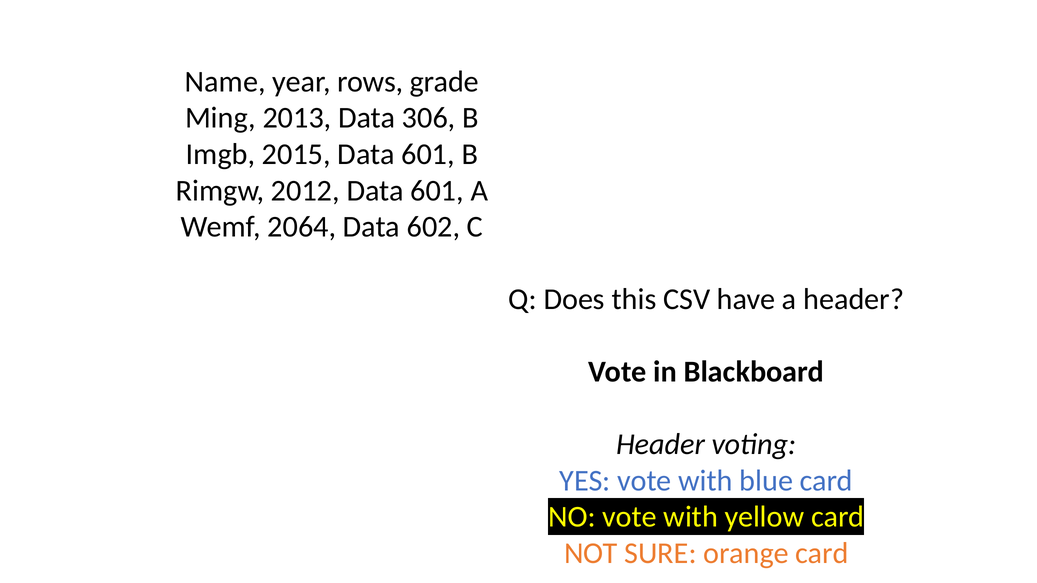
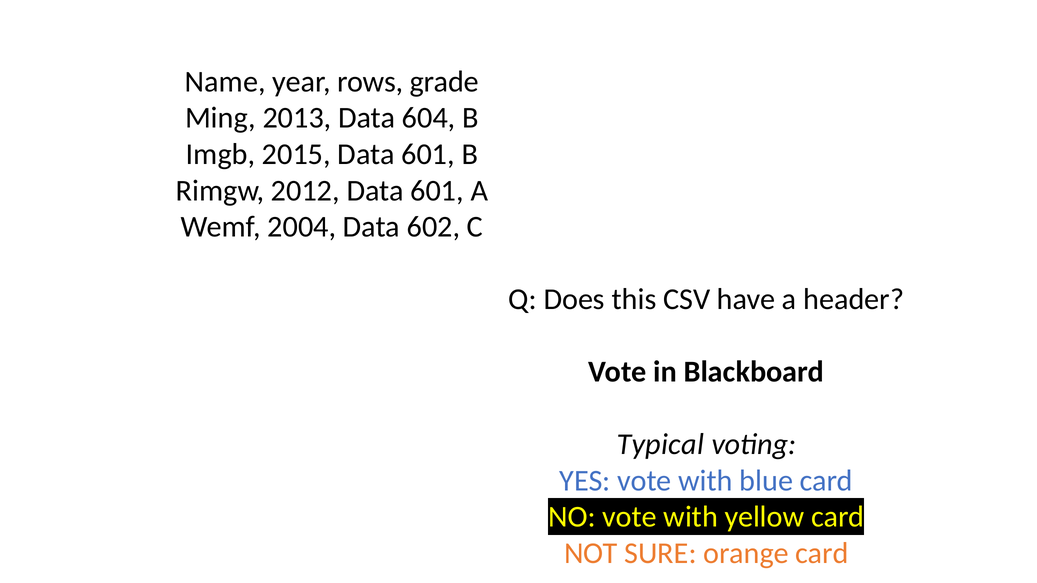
306: 306 -> 604 (429, 118)
2064: 2064 -> 2004 (302, 227)
Header: Header -> Typical (660, 445)
